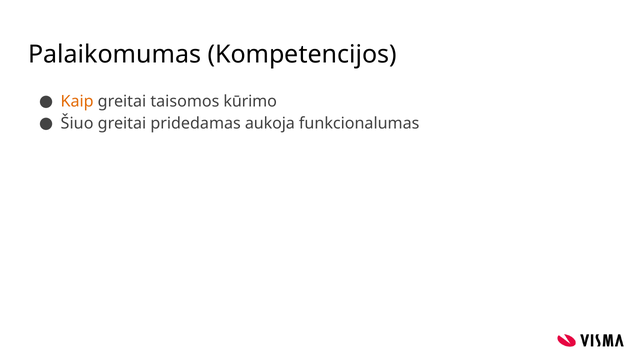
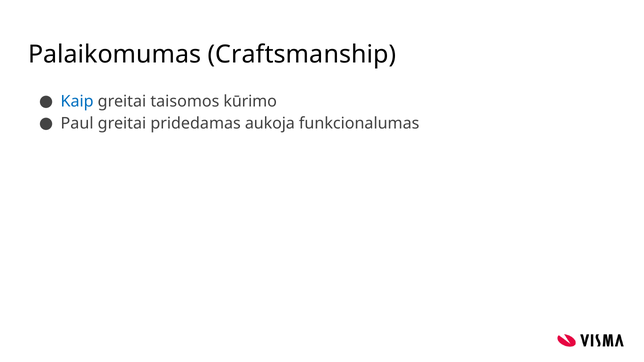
Kompetencijos: Kompetencijos -> Craftsmanship (302, 55)
Kaip colour: orange -> blue (77, 101)
Šiuo: Šiuo -> Paul (77, 123)
